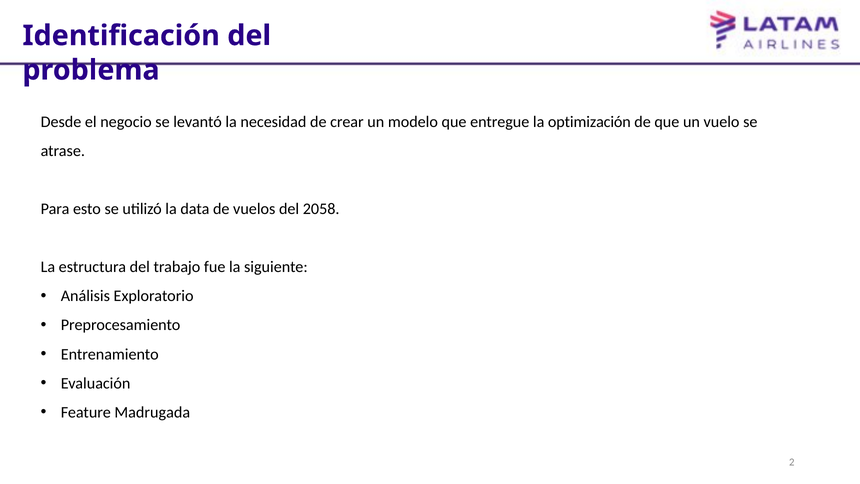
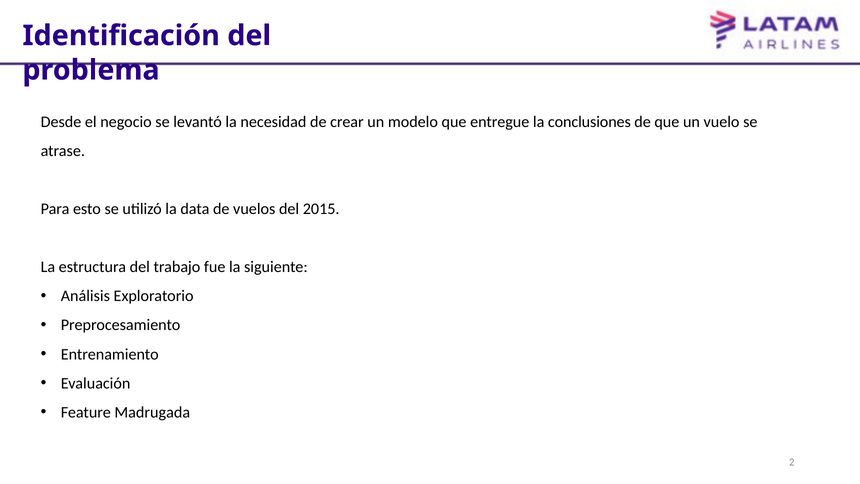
optimización: optimización -> conclusiones (589, 122)
2058: 2058 -> 2015 (321, 209)
